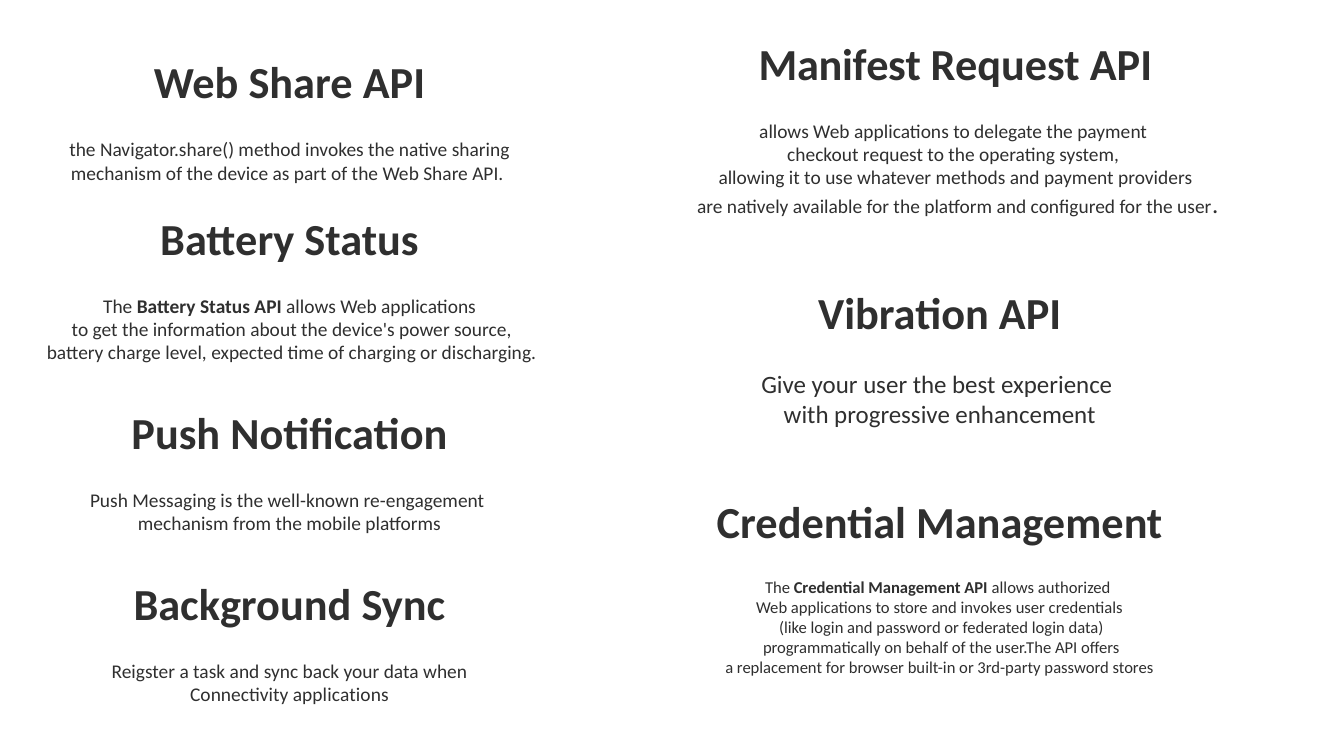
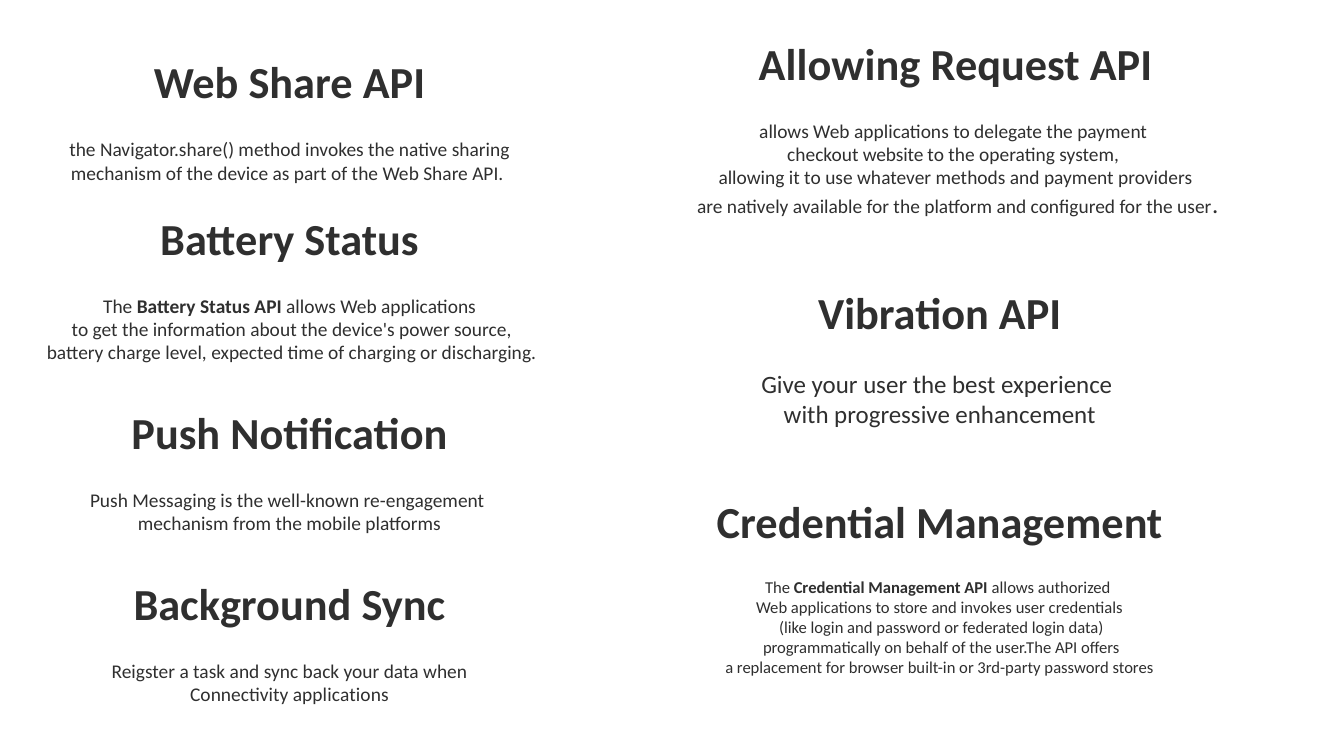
Manifest: Manifest -> Allowing (840, 66)
checkout request: request -> website (893, 155)
